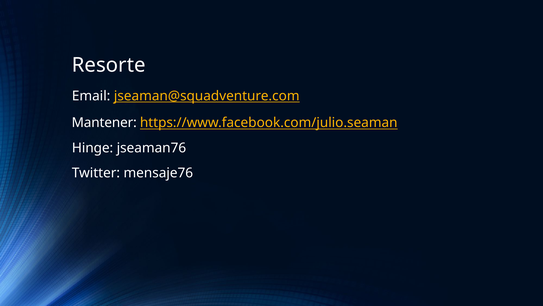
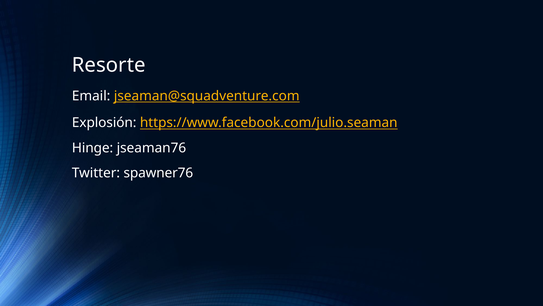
Mantener: Mantener -> Explosión (104, 123)
mensaje76: mensaje76 -> spawner76 (158, 173)
